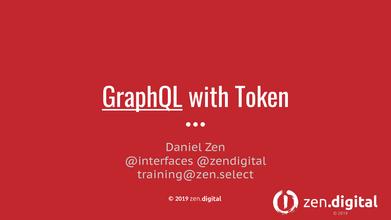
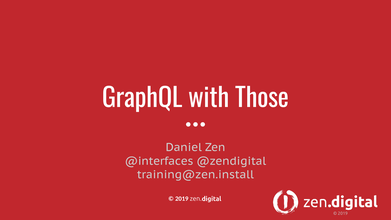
GraphQL underline: present -> none (142, 99)
Token: Token -> Those (262, 99)
training@zen.select: training@zen.select -> training@zen.install (195, 175)
